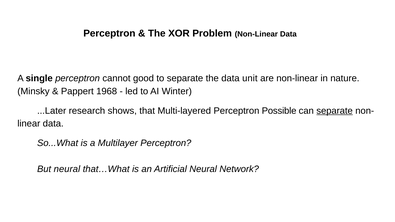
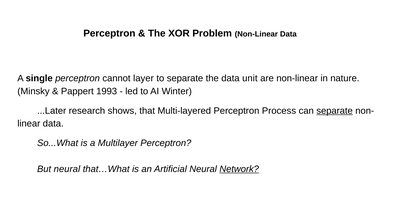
good: good -> layer (143, 78)
1968: 1968 -> 1993 (107, 91)
Possible: Possible -> Process (279, 111)
Network underline: none -> present (239, 169)
